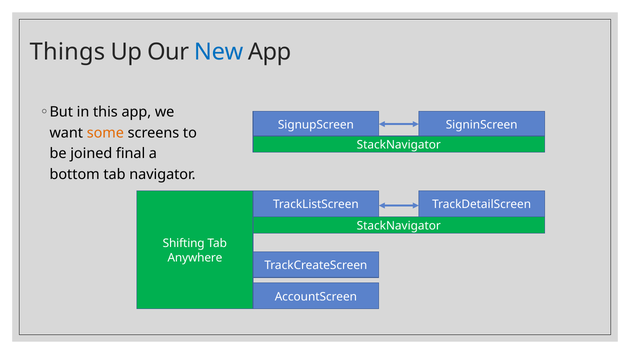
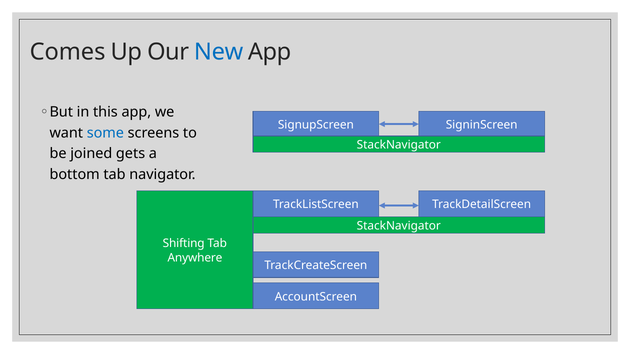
Things: Things -> Comes (68, 52)
some colour: orange -> blue (105, 133)
final: final -> gets (131, 154)
